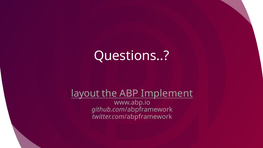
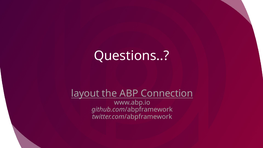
Implement: Implement -> Connection (167, 93)
